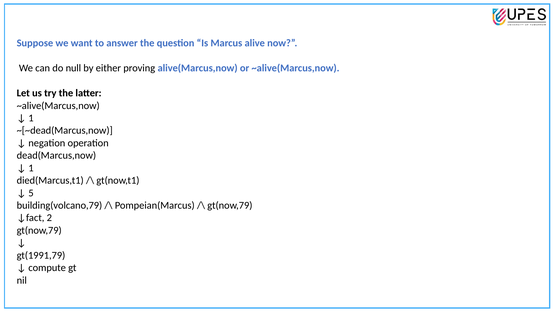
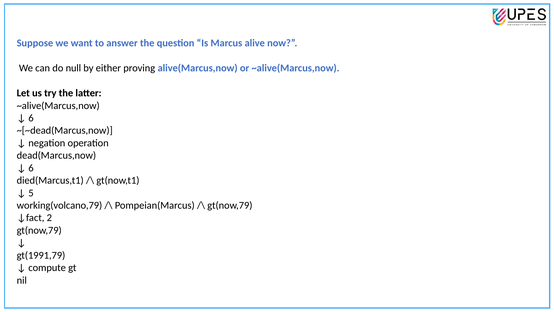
1: 1 -> 6 (31, 118)
1: 1 -> 6 (31, 168)
building(volcano,79: building(volcano,79 -> working(volcano,79 (59, 205)
